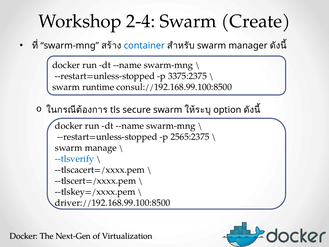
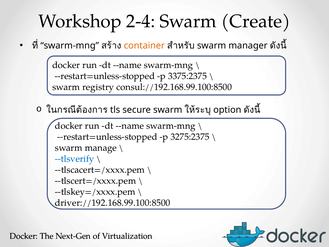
container colour: blue -> orange (144, 46)
runtime: runtime -> registry (98, 87)
2565:2375: 2565:2375 -> 3275:2375 (190, 137)
